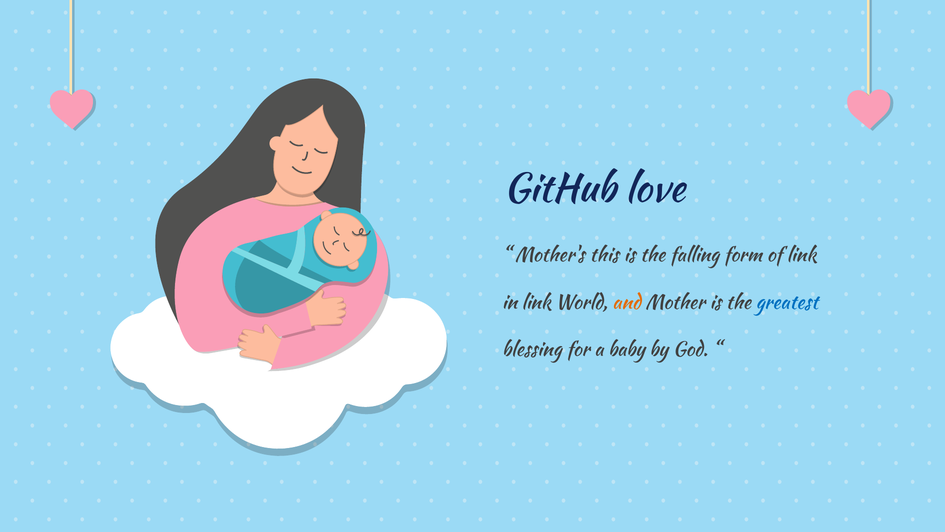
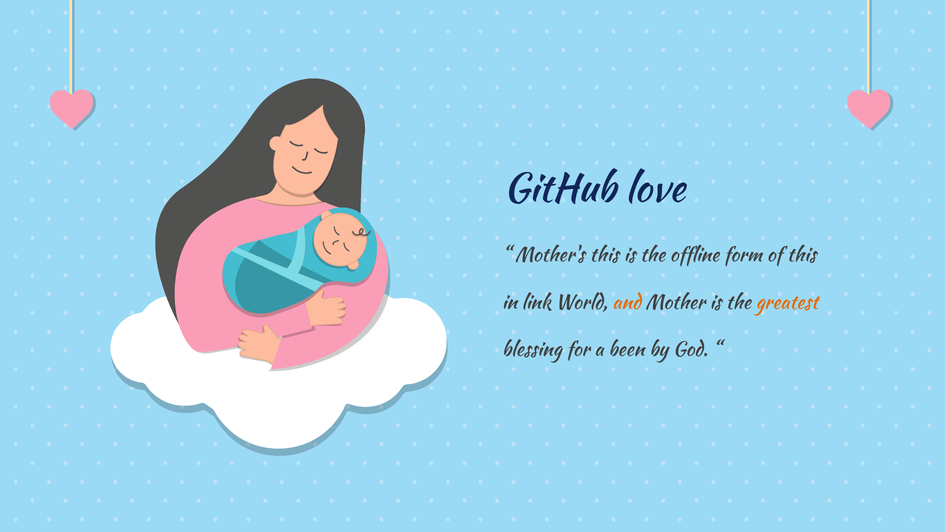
falling: falling -> offline (695, 255)
of link: link -> this (802, 255)
greatest colour: blue -> orange (787, 302)
baby: baby -> been (626, 349)
